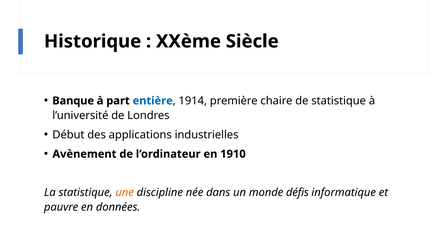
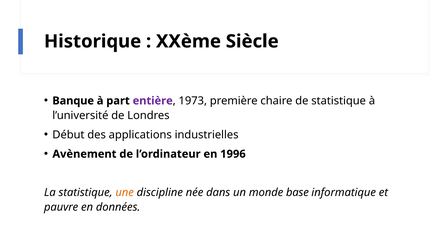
entière colour: blue -> purple (153, 101)
1914: 1914 -> 1973 (193, 101)
1910: 1910 -> 1996 (233, 154)
défis: défis -> base (297, 193)
